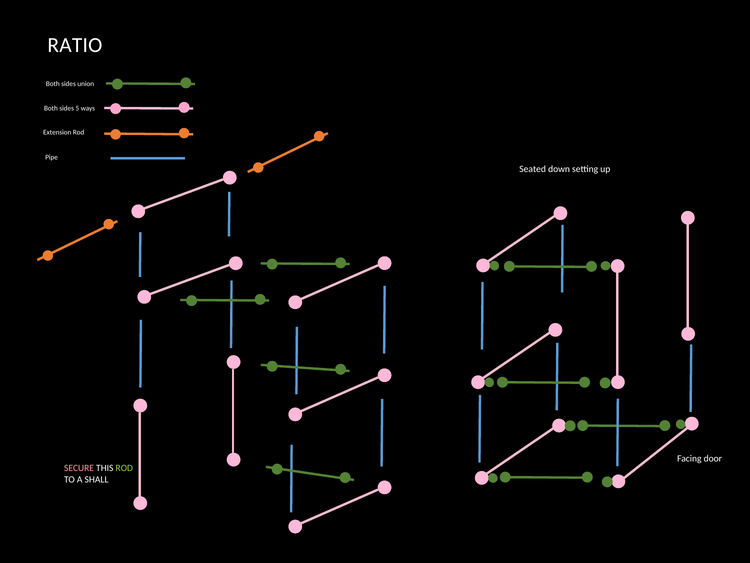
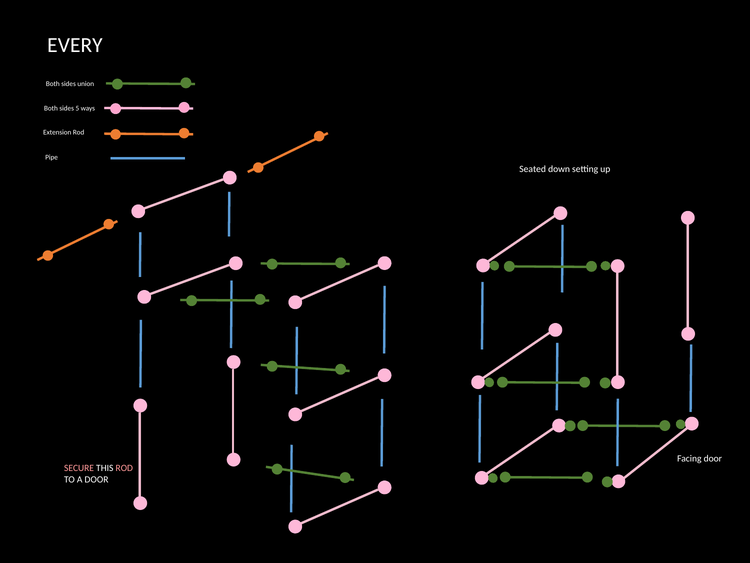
RATIO: RATIO -> EVERY (75, 45)
ROD colour: light green -> pink (124, 468)
A SHALL: SHALL -> DOOR (97, 479)
